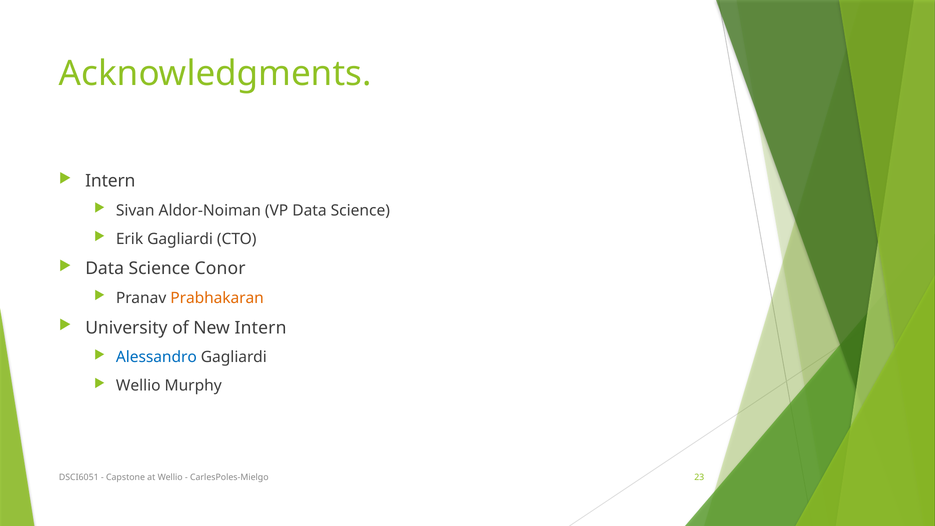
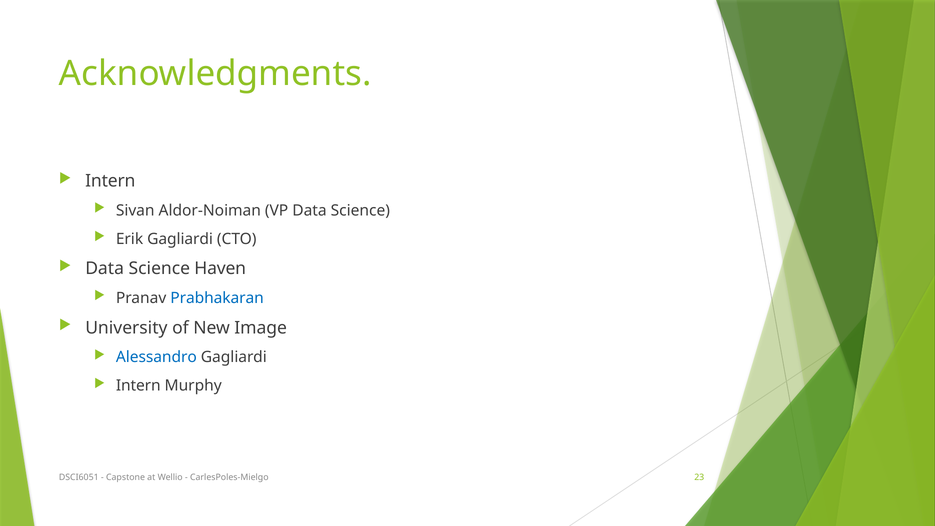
Conor: Conor -> Haven (220, 269)
Prabhakaran colour: orange -> blue (217, 298)
New Intern: Intern -> Image (261, 328)
Wellio: Wellio -> Intern (138, 386)
